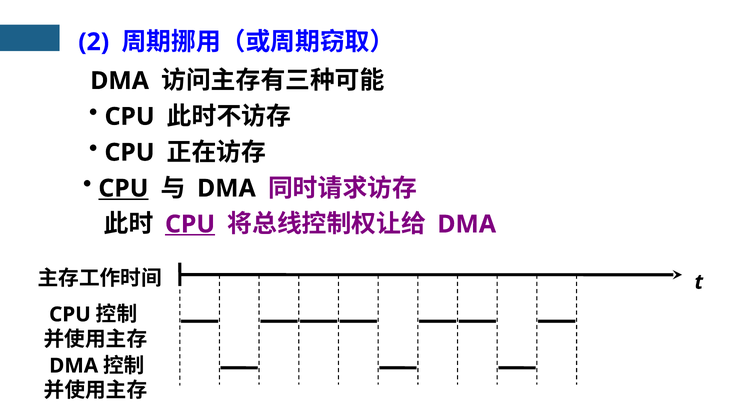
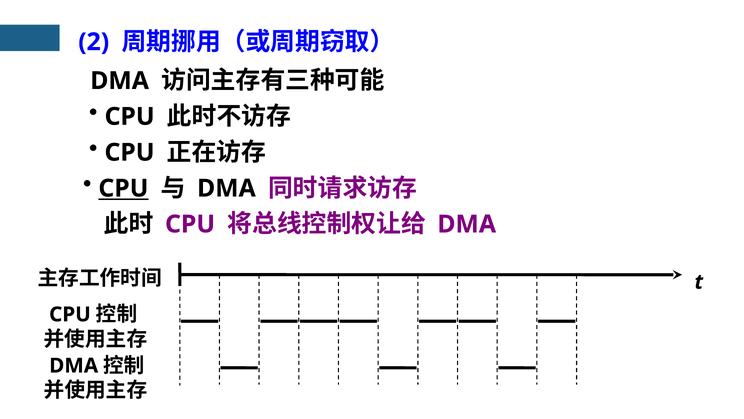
CPU underline: present -> none (190, 224)
